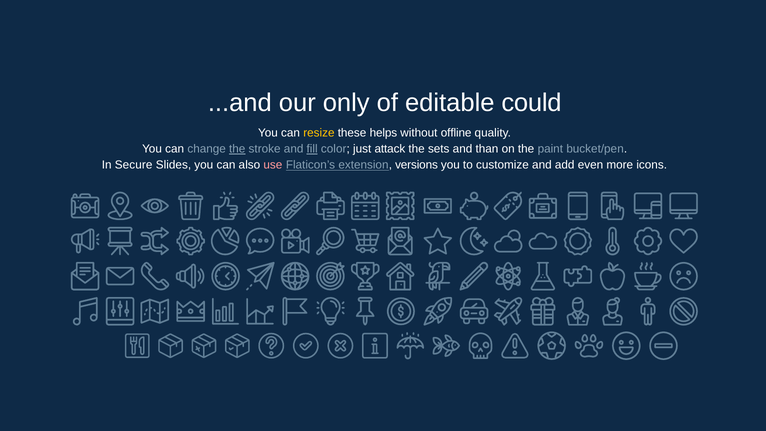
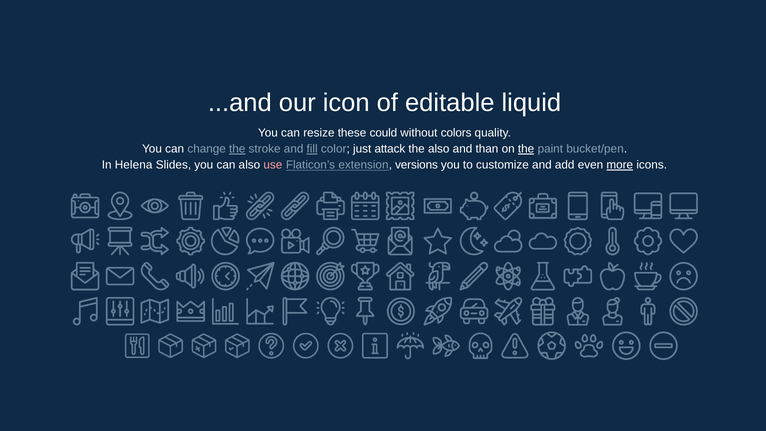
only: only -> icon (346, 103)
could: could -> liquid (531, 103)
resize colour: yellow -> white (319, 133)
helps: helps -> could (383, 133)
offline: offline -> colors (456, 133)
the sets: sets -> also (439, 149)
the underline: none -> present (526, 149)
Secure: Secure -> Helena (134, 165)
more underline: none -> present (620, 165)
